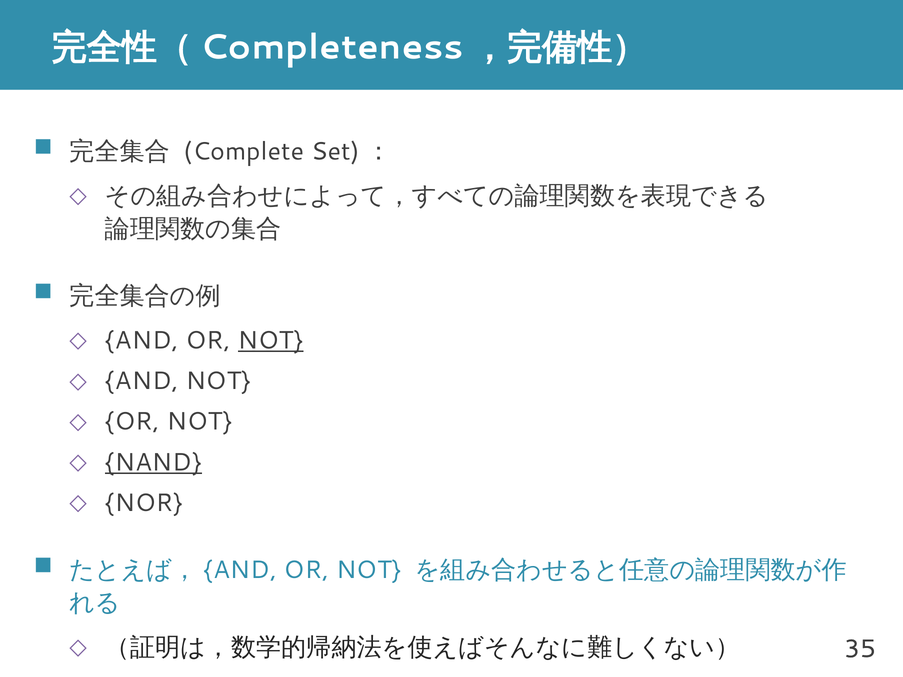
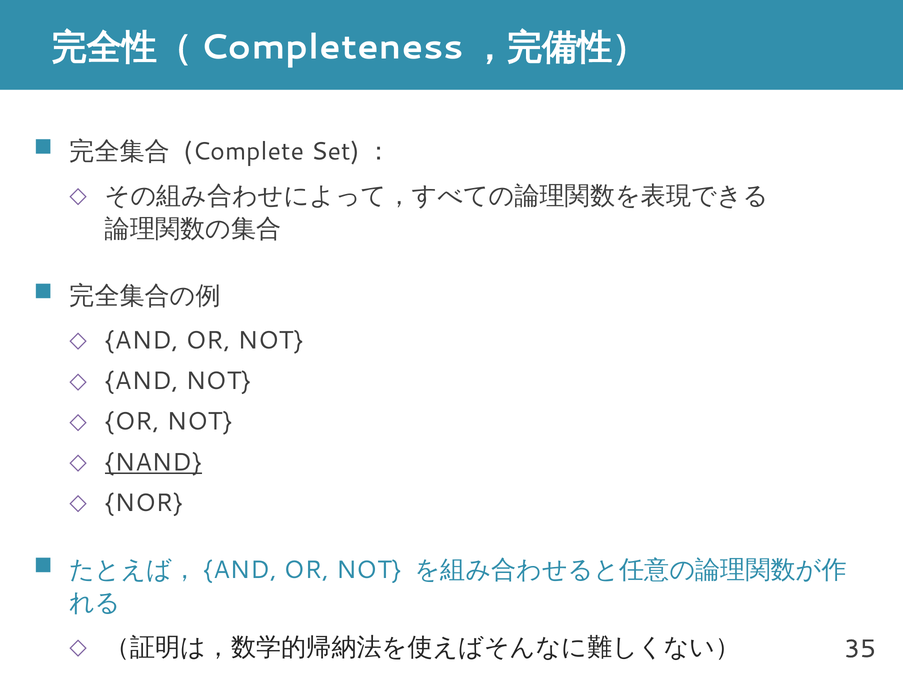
NOT underline: present -> none (271, 341)
